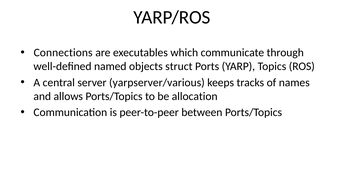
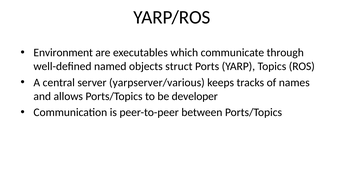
Connections: Connections -> Environment (63, 53)
allocation: allocation -> developer (195, 96)
